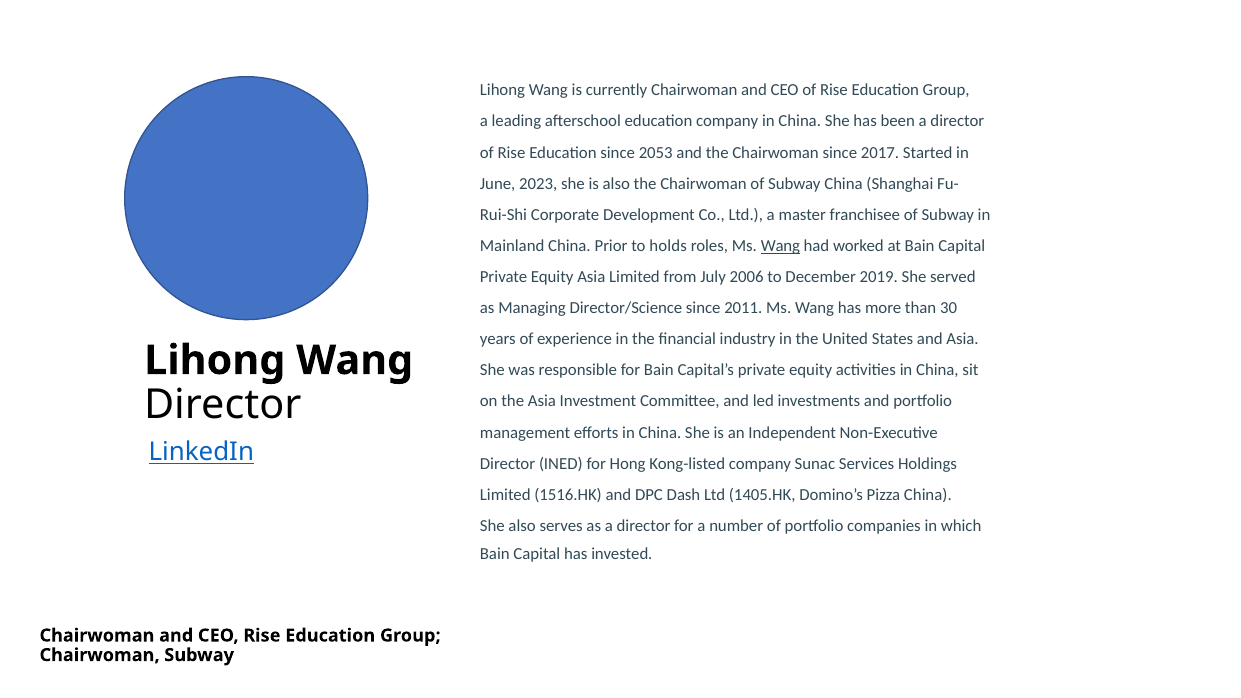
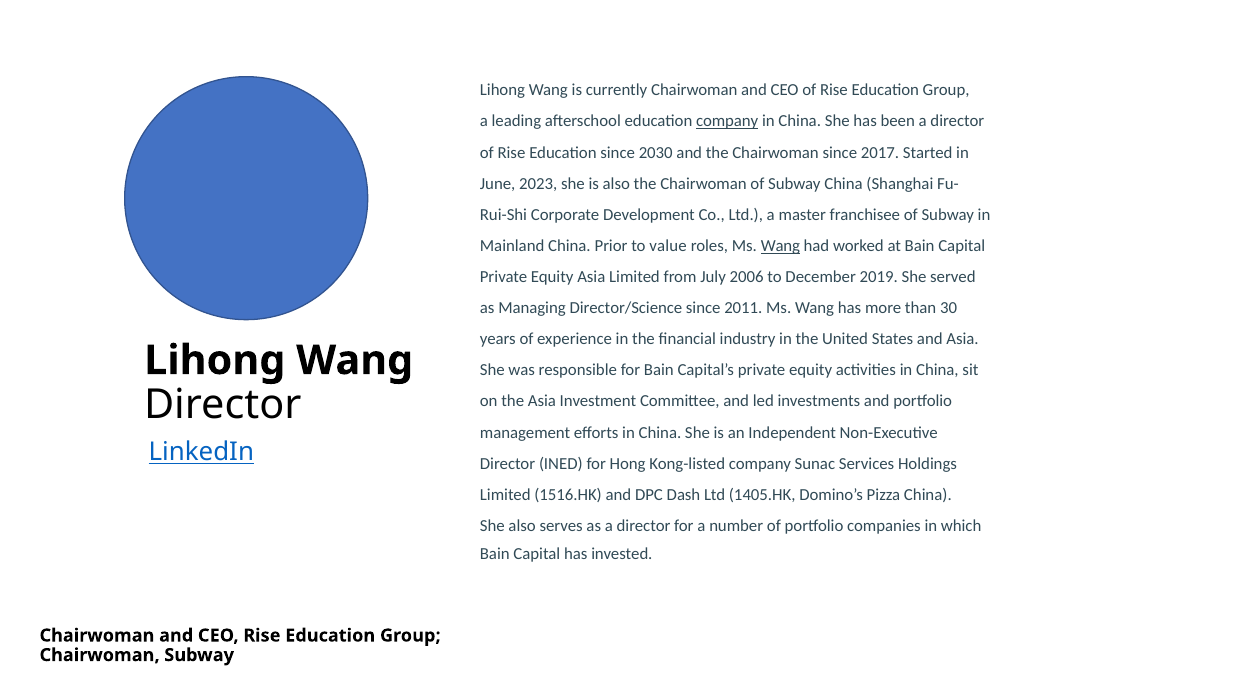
company underline: none -> present (727, 121)
2053: 2053 -> 2030 (656, 153)
holds: holds -> value (668, 246)
